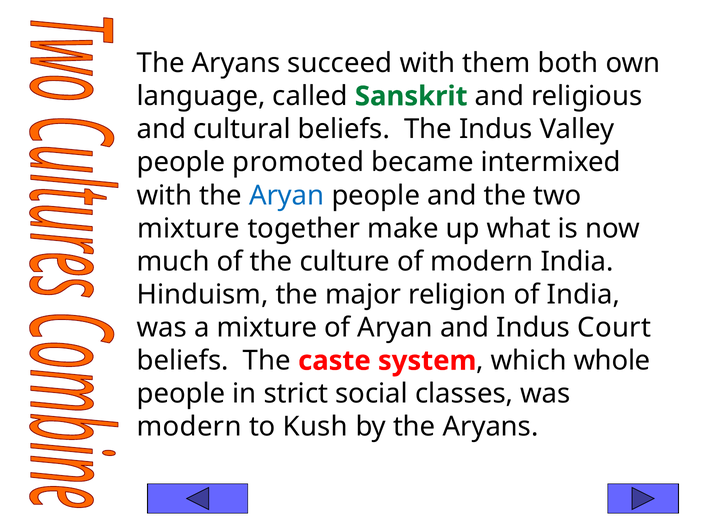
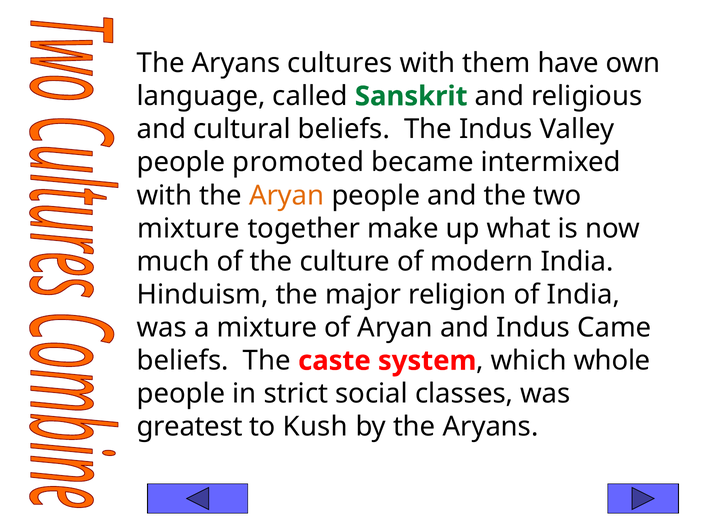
succeed: succeed -> cultures (340, 63)
both: both -> have (568, 63)
Aryan colour: blue -> orange (287, 195)
Court: Court -> Came (614, 328)
modern: modern -> greatest (190, 427)
